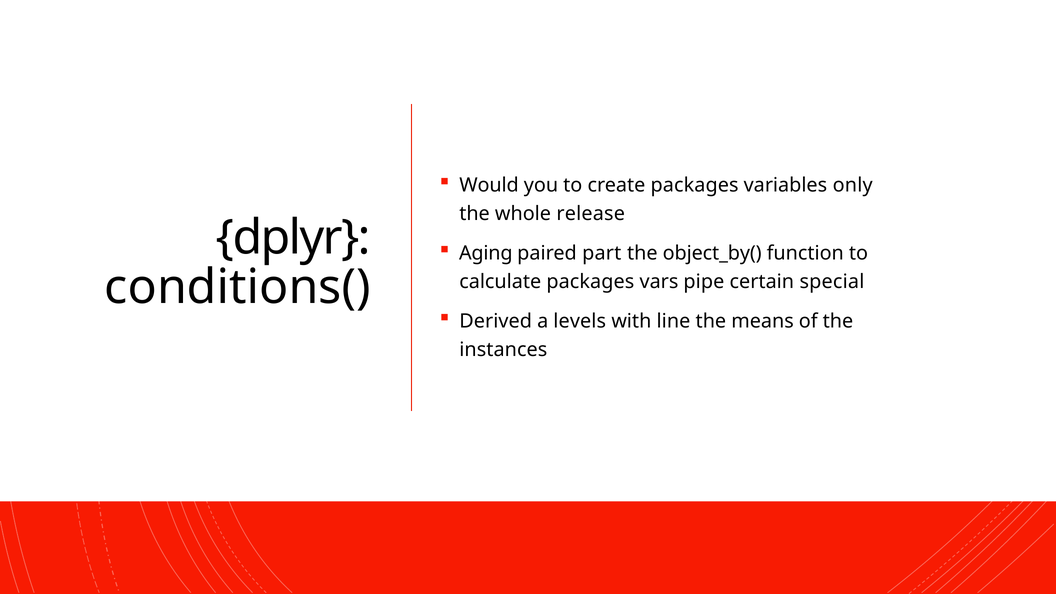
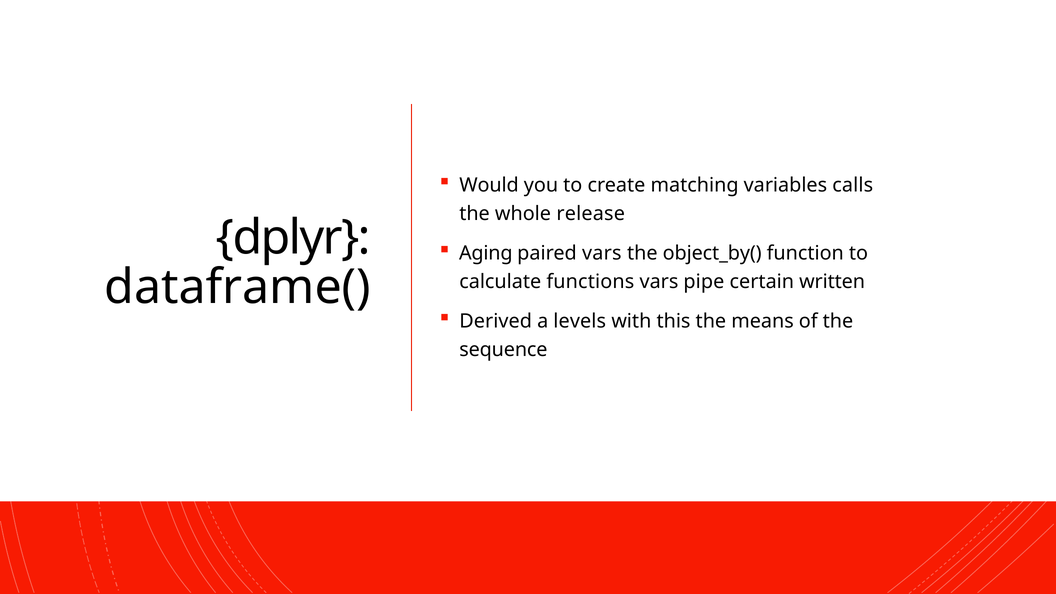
create packages: packages -> matching (695, 185)
only: only -> calls (853, 185)
paired part: part -> vars (602, 253)
conditions(: conditions( -> dataframe( (238, 287)
calculate packages: packages -> functions (590, 282)
special: special -> written (832, 282)
line: line -> this (673, 321)
instances: instances -> sequence (503, 350)
